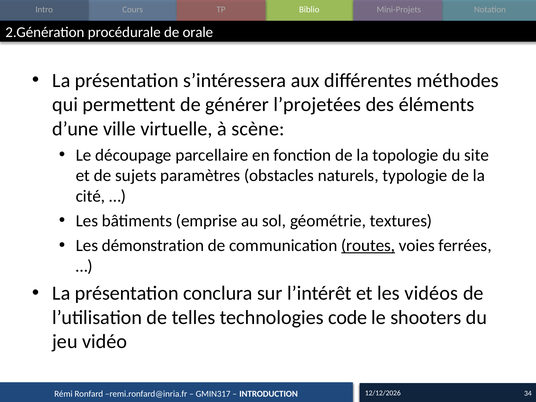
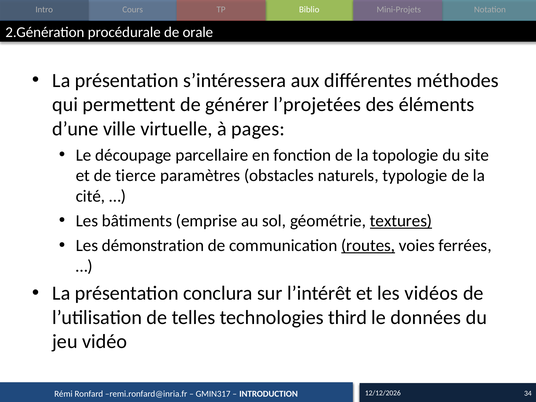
scène: scène -> pages (258, 129)
sujets: sujets -> tierce (136, 176)
textures underline: none -> present (401, 221)
code: code -> third (348, 317)
shooters: shooters -> données (426, 317)
